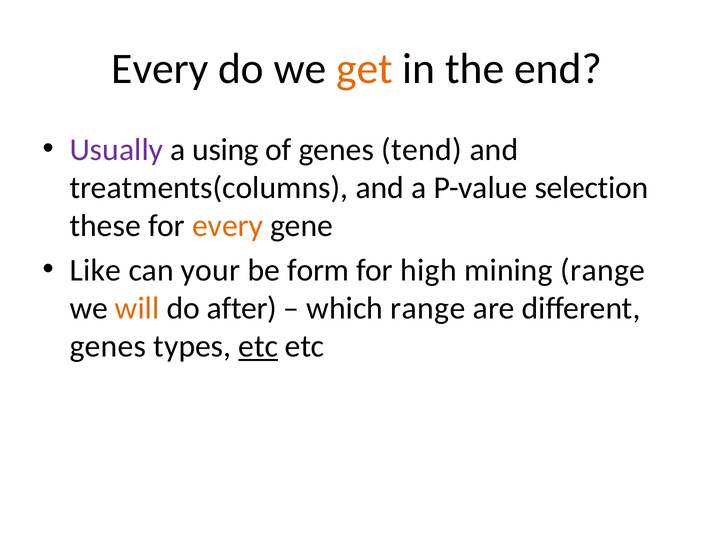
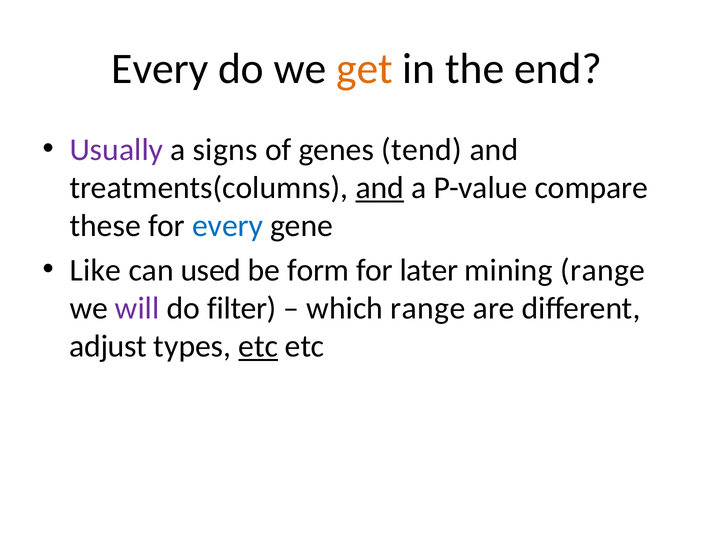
using: using -> signs (225, 150)
and underline: none -> present (380, 188)
selection: selection -> compare (591, 188)
every colour: orange -> blue (228, 226)
your: your -> used (211, 270)
high: high -> later (429, 270)
will colour: orange -> purple (137, 308)
after: after -> filter (242, 308)
genes: genes -> adjust (108, 347)
